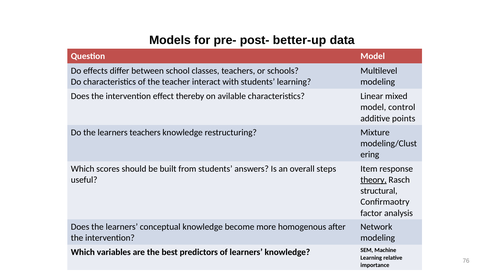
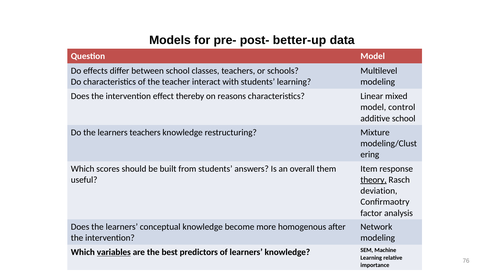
avilable: avilable -> reasons (232, 96)
additive points: points -> school (404, 118)
steps: steps -> them (326, 169)
structural: structural -> deviation (379, 191)
variables underline: none -> present (114, 252)
